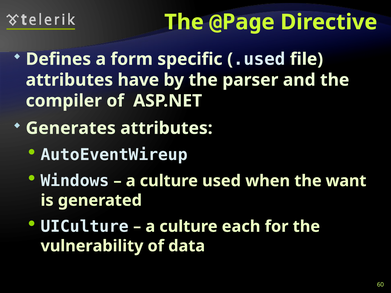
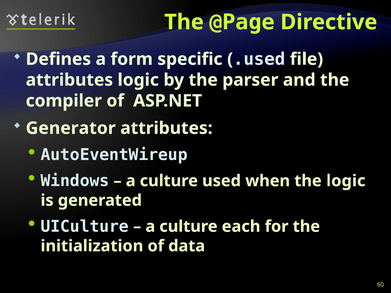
attributes have: have -> logic (138, 80)
Generates: Generates -> Generator (71, 128)
the want: want -> logic (346, 181)
vulnerability: vulnerability -> initialization (92, 246)
